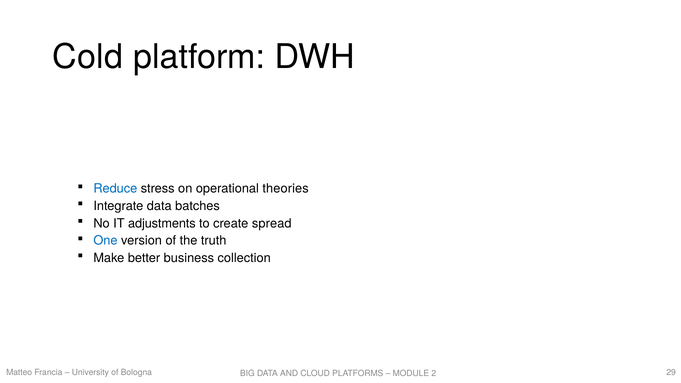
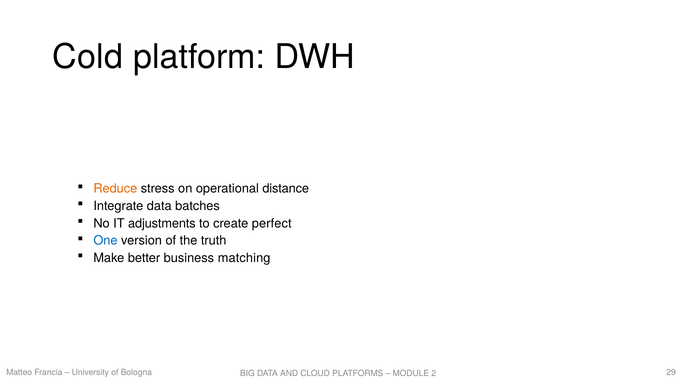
Reduce colour: blue -> orange (115, 189)
theories: theories -> distance (286, 189)
spread: spread -> perfect (272, 223)
collection: collection -> matching (244, 258)
